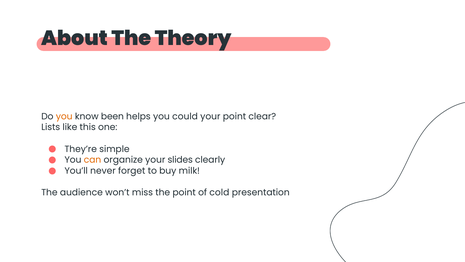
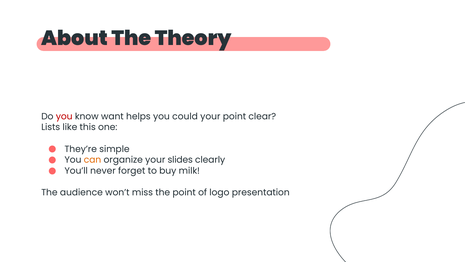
you colour: orange -> red (64, 116)
been: been -> want (112, 116)
cold: cold -> logo (219, 192)
